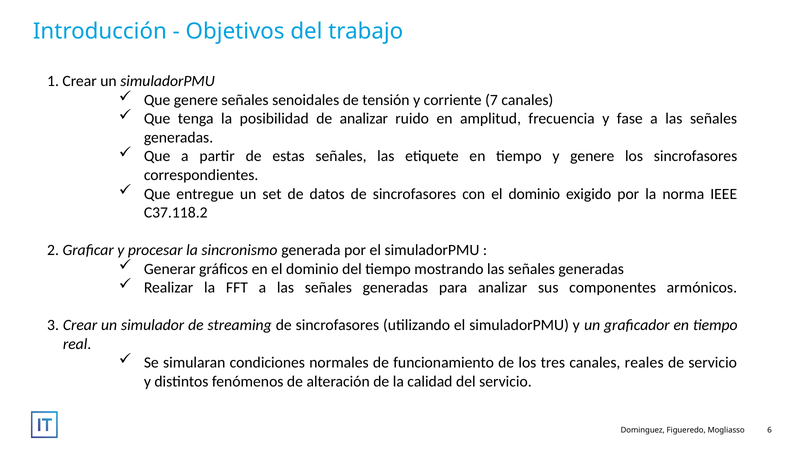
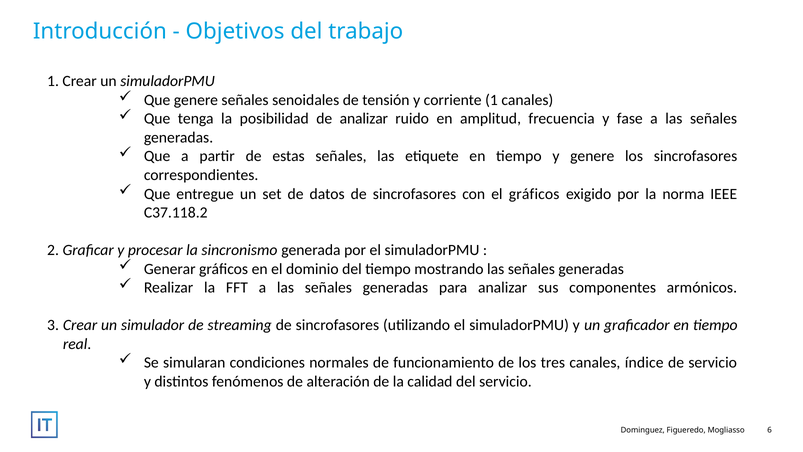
corriente 7: 7 -> 1 (492, 100)
con el dominio: dominio -> gráficos (534, 194)
reales: reales -> índice (644, 362)
